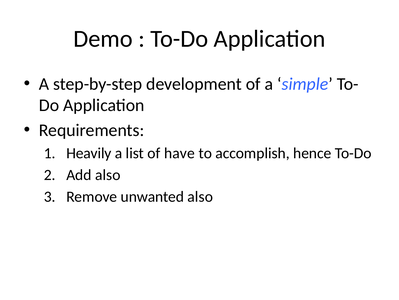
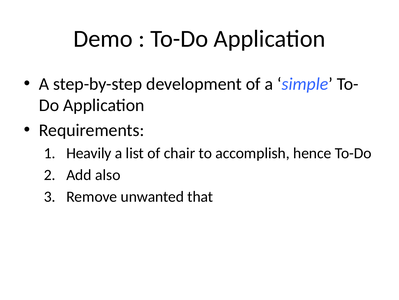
have: have -> chair (179, 153)
unwanted also: also -> that (200, 196)
